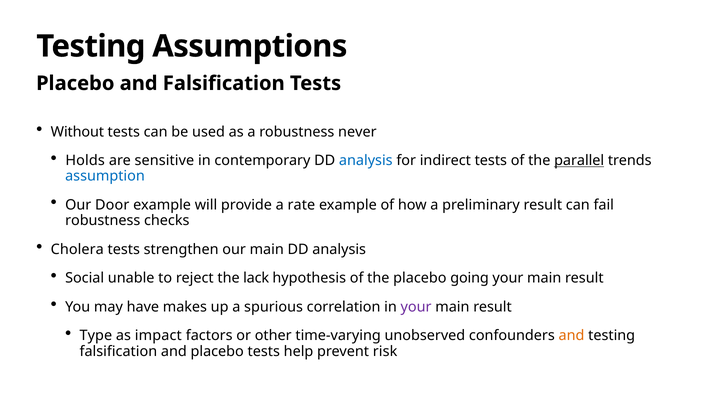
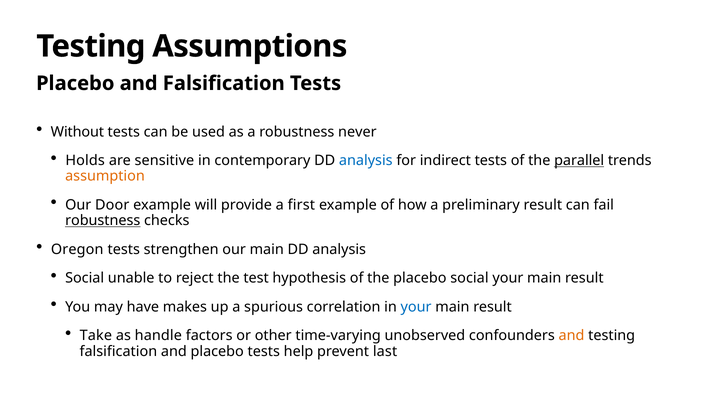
assumption colour: blue -> orange (105, 176)
rate: rate -> first (301, 205)
robustness underline: none -> present (103, 221)
Cholera: Cholera -> Oregon (77, 249)
lack: lack -> test (256, 278)
placebo going: going -> social (469, 278)
your colour: purple -> blue (416, 307)
Type: Type -> Take (96, 336)
impact: impact -> handle (158, 336)
risk: risk -> last (385, 351)
